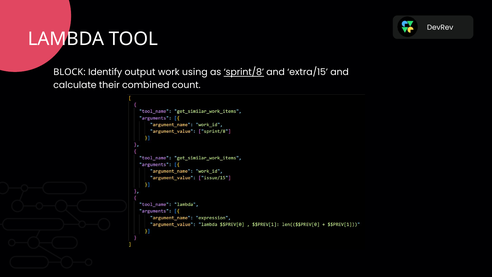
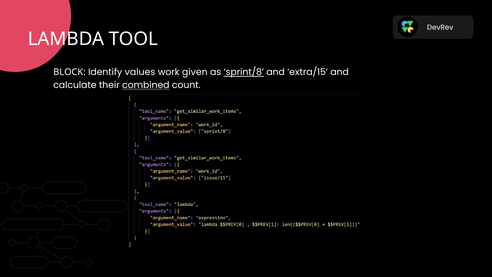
output: output -> values (140, 72)
using: using -> given (195, 72)
combined underline: none -> present (146, 85)
